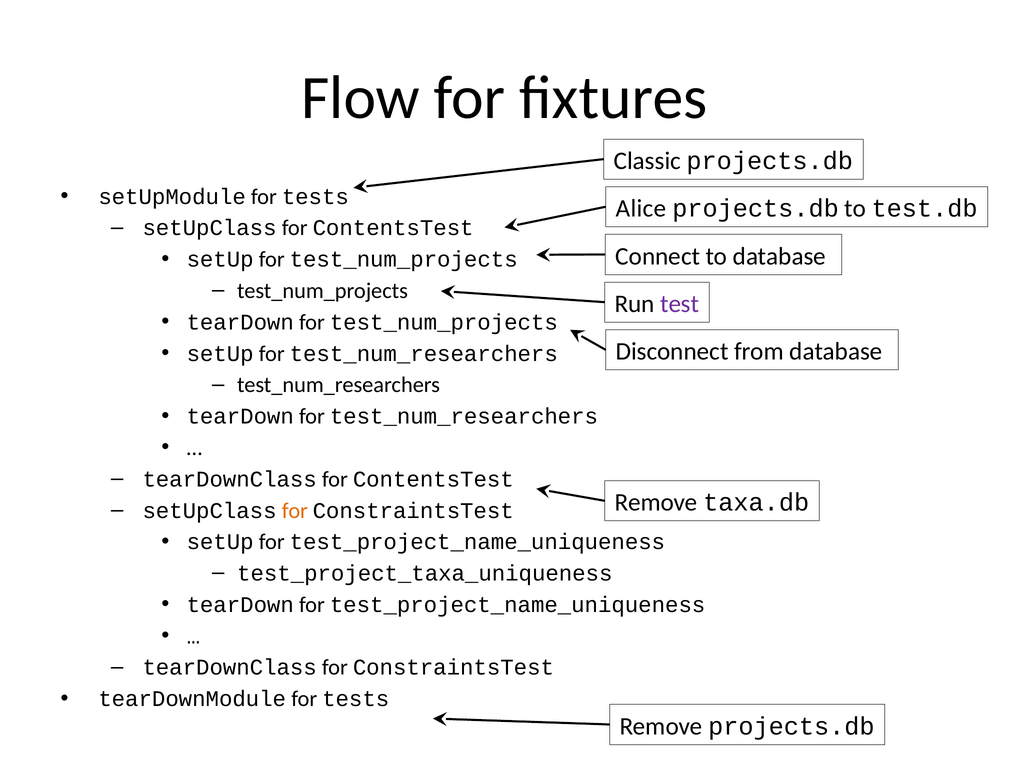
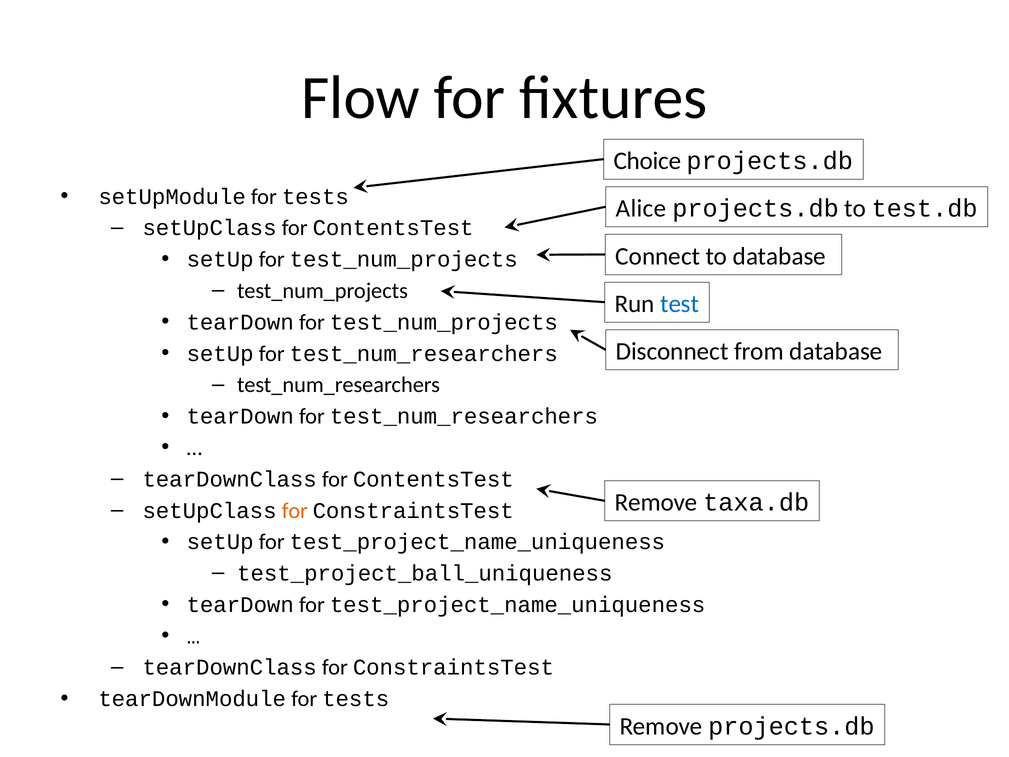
Classic: Classic -> Choice (647, 161)
test colour: purple -> blue (680, 304)
test_project_taxa_uniqueness: test_project_taxa_uniqueness -> test_project_ball_uniqueness (425, 573)
